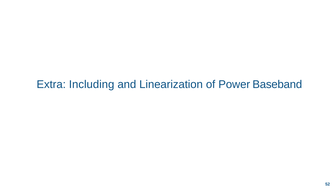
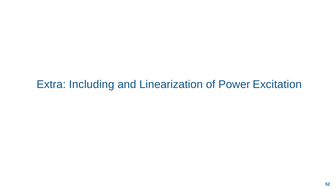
Baseband: Baseband -> Excitation (277, 84)
